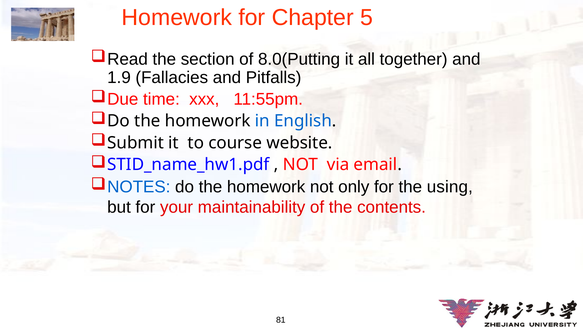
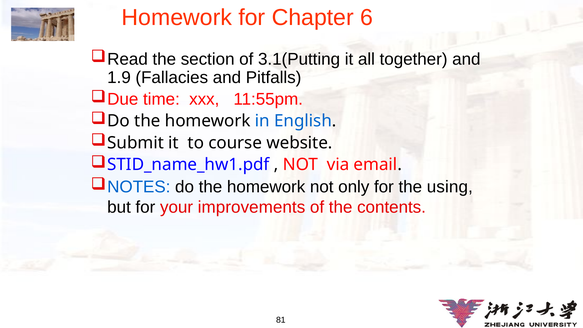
5: 5 -> 6 (367, 18)
8.0(Putting: 8.0(Putting -> 3.1(Putting (299, 59)
maintainability: maintainability -> improvements (251, 207)
